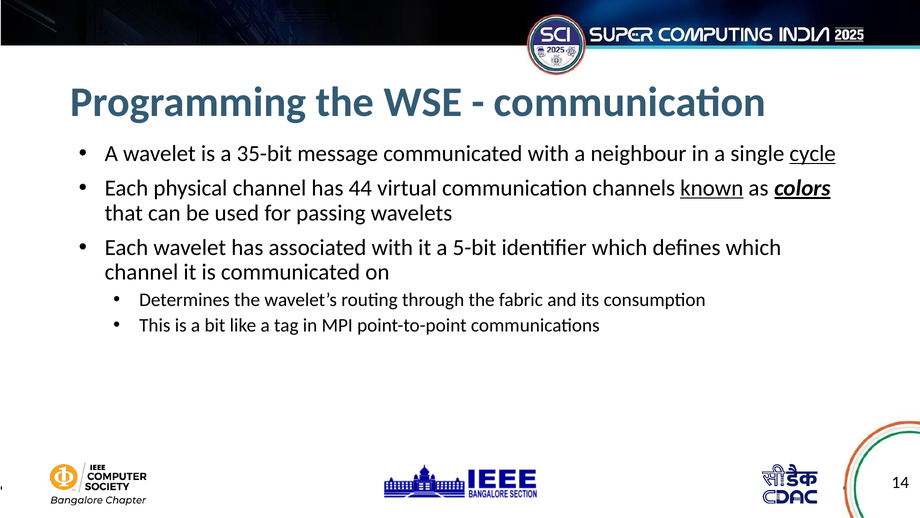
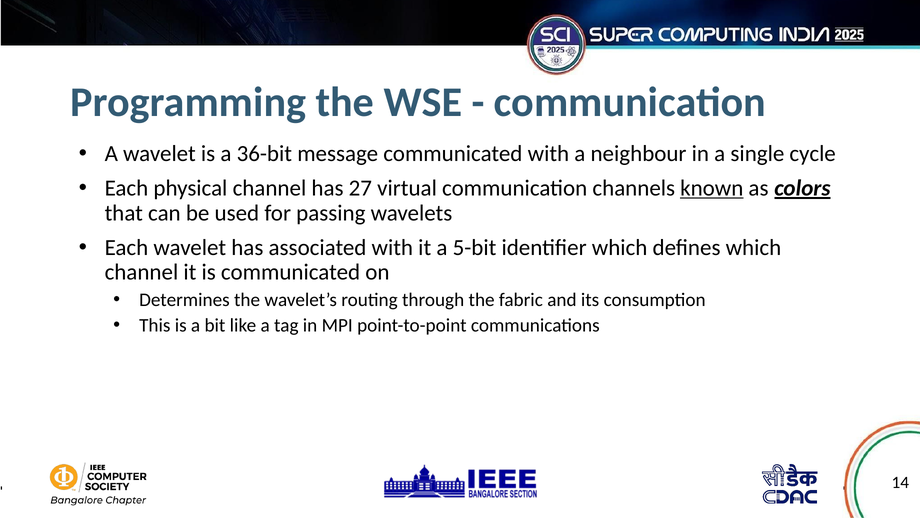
35-bit: 35-bit -> 36-bit (264, 153)
cycle underline: present -> none (813, 153)
44: 44 -> 27 (360, 188)
